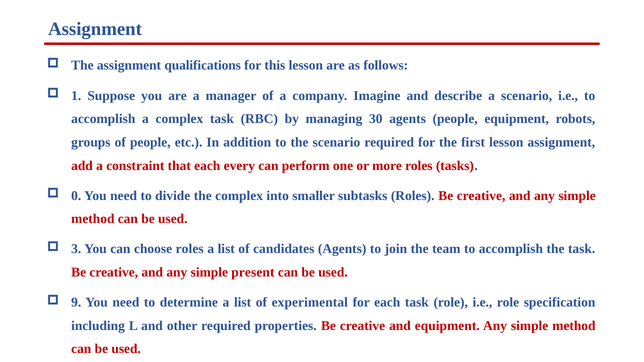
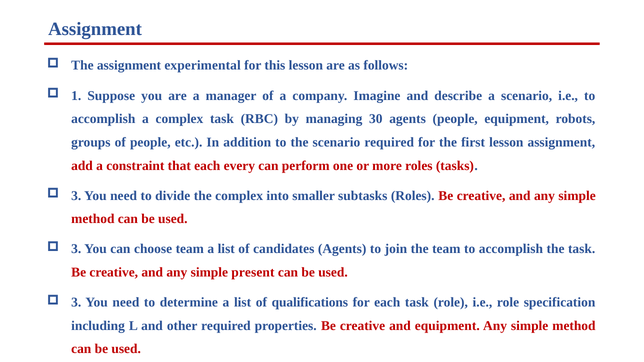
qualifications: qualifications -> experimental (203, 66)
0: 0 -> 3 (76, 196)
choose roles: roles -> team (190, 249)
9: 9 -> 3 (76, 303)
experimental: experimental -> qualifications (310, 303)
